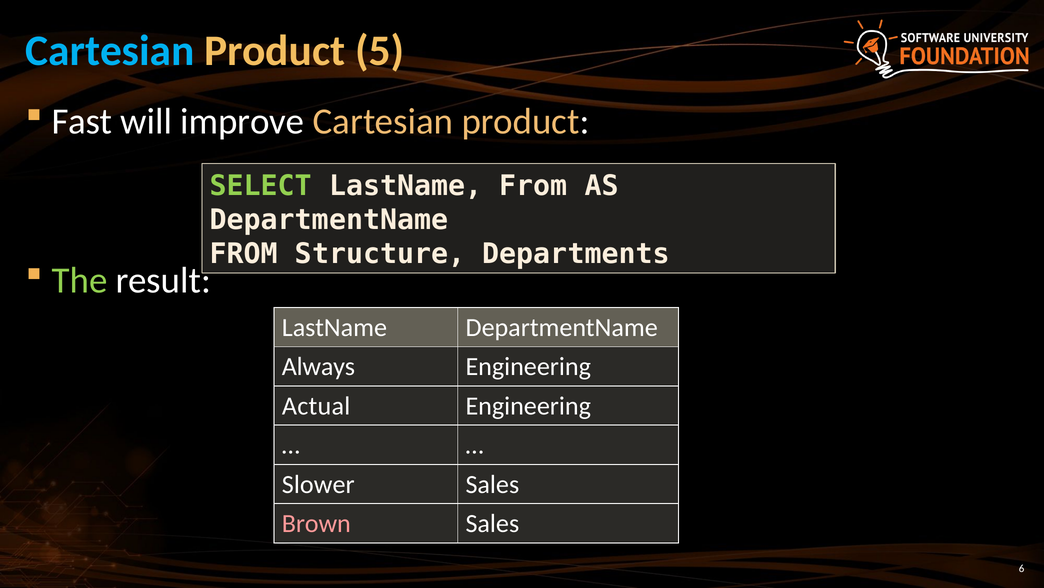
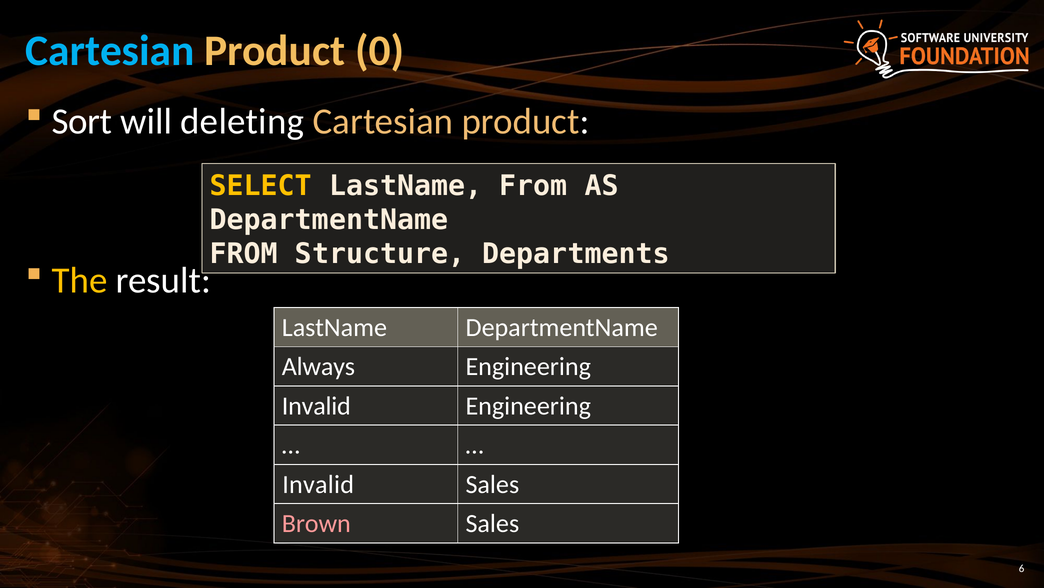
5: 5 -> 0 (380, 51)
Fast: Fast -> Sort (82, 121)
improve: improve -> deleting (242, 121)
SELECT colour: light green -> yellow (261, 186)
The colour: light green -> yellow (80, 280)
Actual: Actual -> Invalid (316, 406)
Slower: Slower -> Invalid (318, 484)
